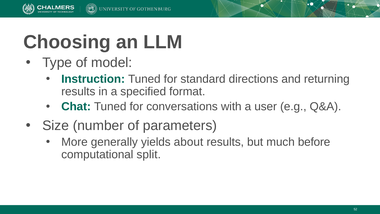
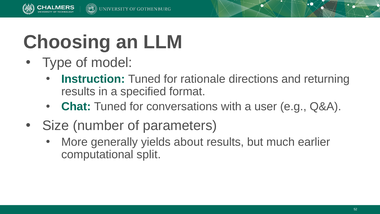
standard: standard -> rationale (203, 79)
before: before -> earlier (314, 142)
